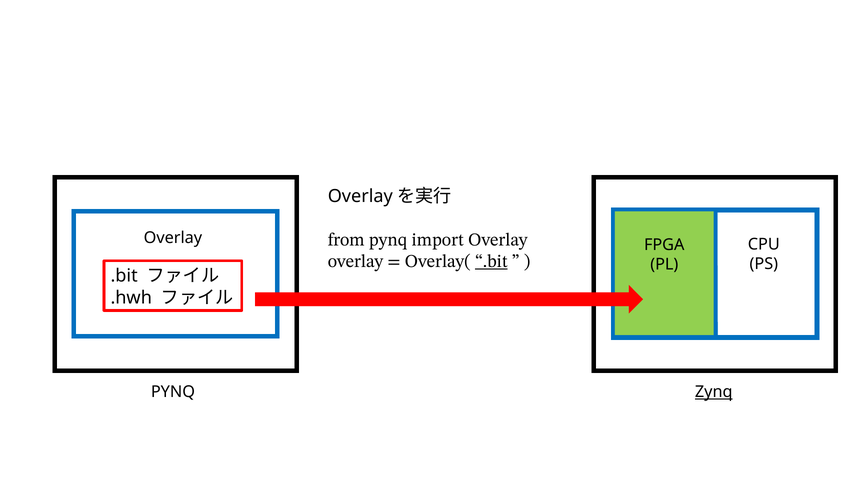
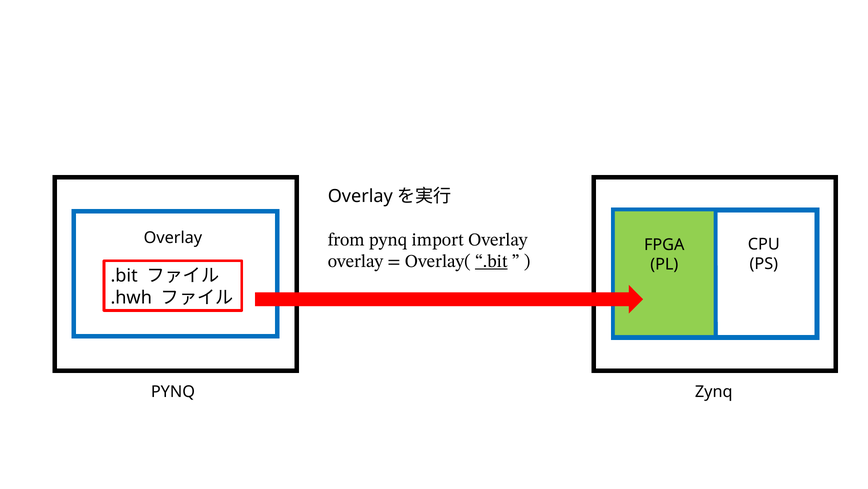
Zynq underline: present -> none (714, 391)
